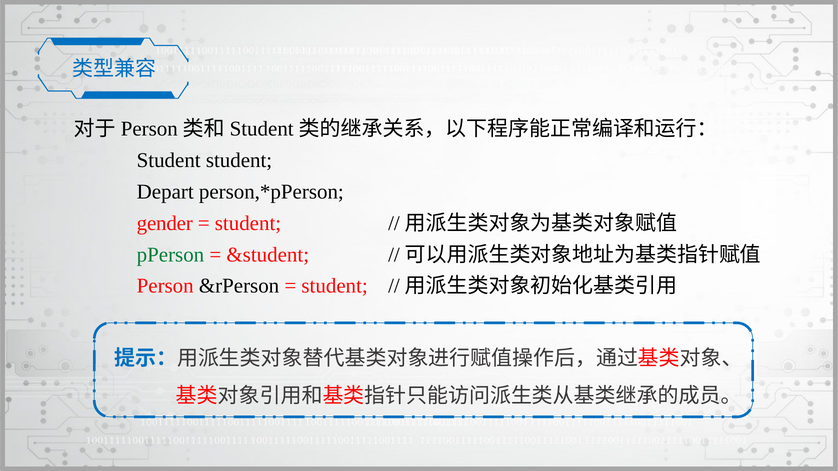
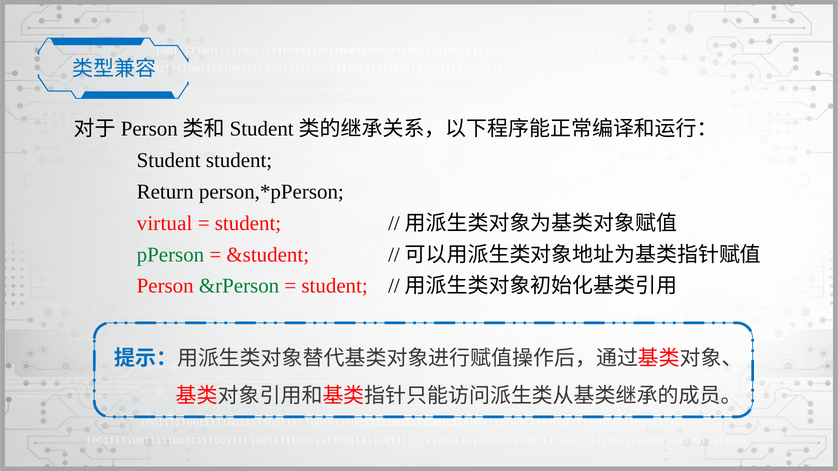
Depart: Depart -> Return (165, 192)
gender: gender -> virtual (165, 223)
&rPerson colour: black -> green (239, 286)
